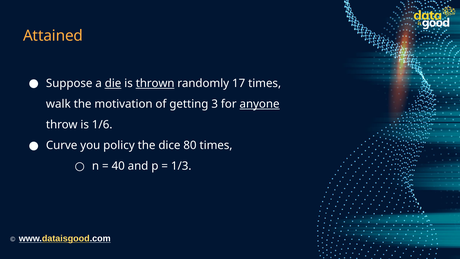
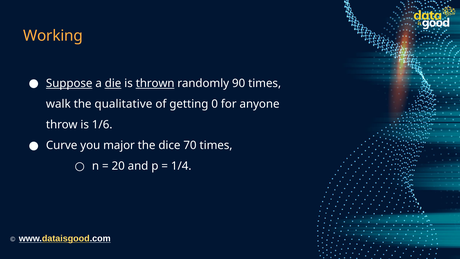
Attained: Attained -> Working (53, 36)
Suppose underline: none -> present (69, 83)
17: 17 -> 90 (239, 83)
motivation: motivation -> qualitative (123, 104)
3: 3 -> 0 (215, 104)
anyone underline: present -> none (260, 104)
policy: policy -> major (119, 145)
80: 80 -> 70 (190, 145)
40: 40 -> 20 (118, 166)
1/3: 1/3 -> 1/4 (181, 166)
